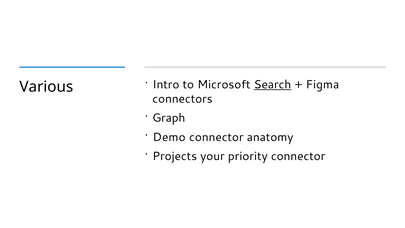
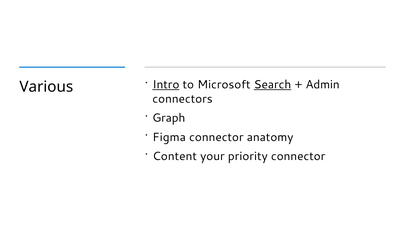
Intro underline: none -> present (166, 85)
Figma: Figma -> Admin (323, 85)
Demo: Demo -> Figma (169, 137)
Projects: Projects -> Content (175, 156)
